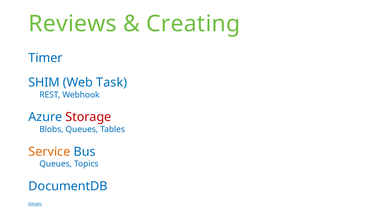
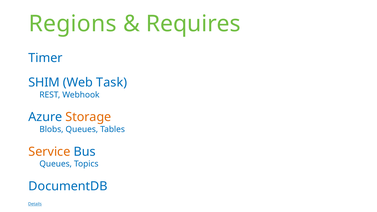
Reviews: Reviews -> Regions (73, 24)
Creating: Creating -> Requires (193, 24)
Storage colour: red -> orange (88, 117)
